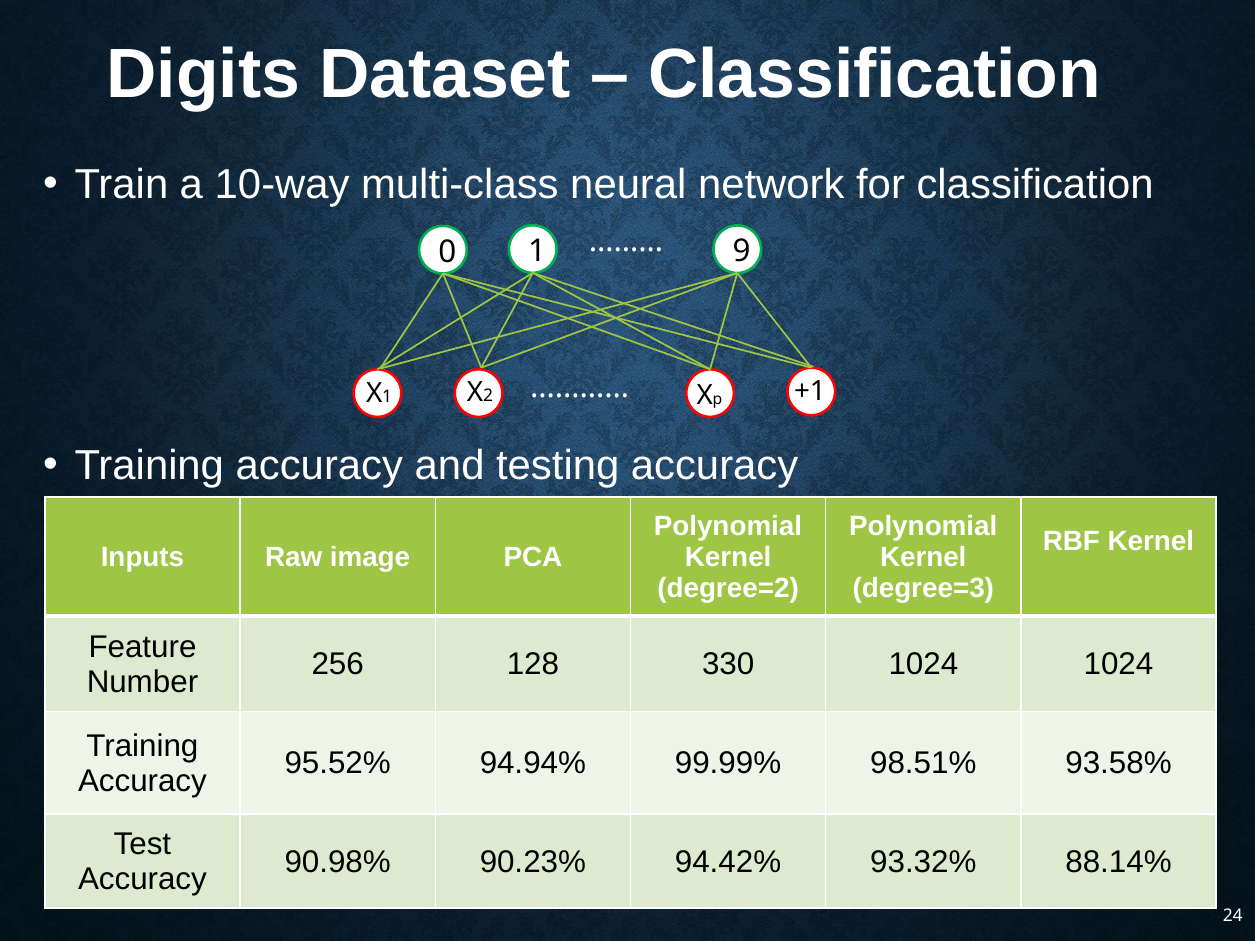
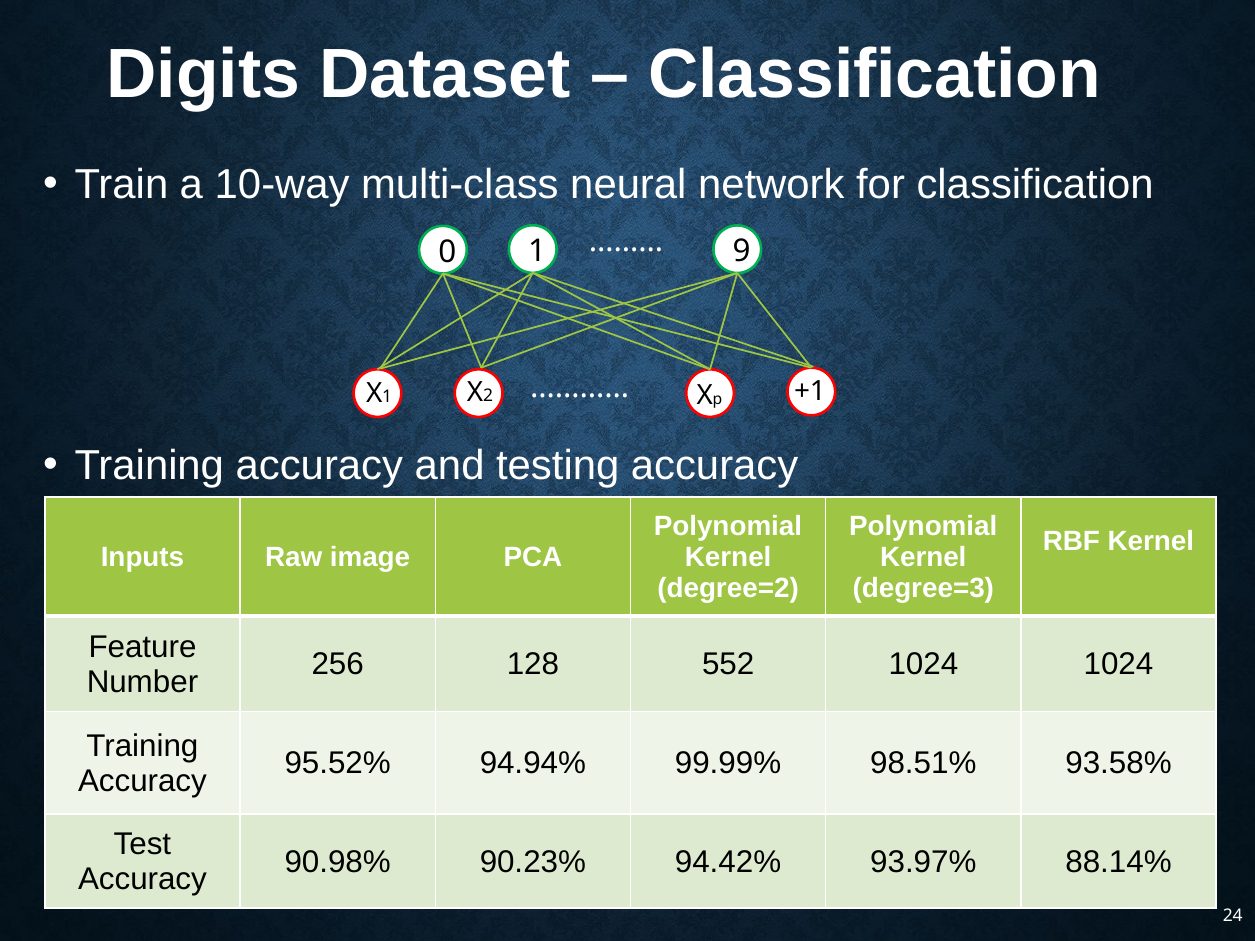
330: 330 -> 552 (728, 665)
93.32%: 93.32% -> 93.97% (923, 862)
